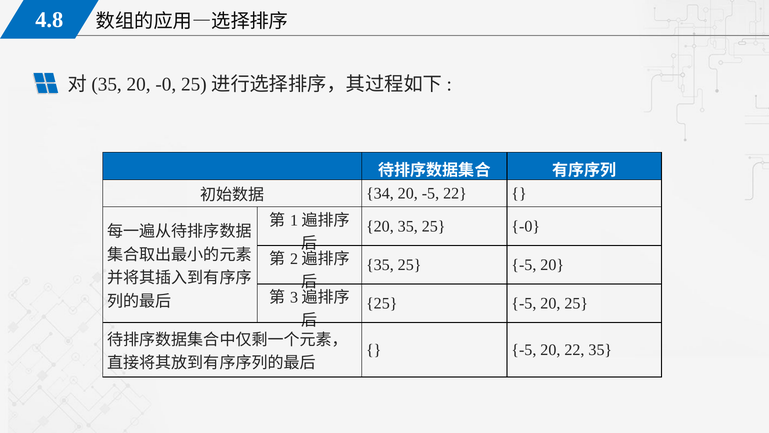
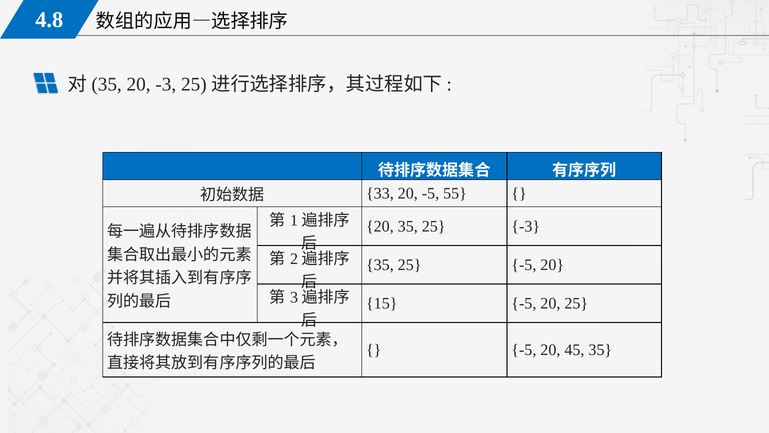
20 -0: -0 -> -3 (166, 85)
34: 34 -> 33 (380, 193)
-5 22: 22 -> 55 (455, 193)
25 -0: -0 -> -3 (526, 226)
25: 25 -> 15 (382, 303)
20 22: 22 -> 45 (574, 350)
